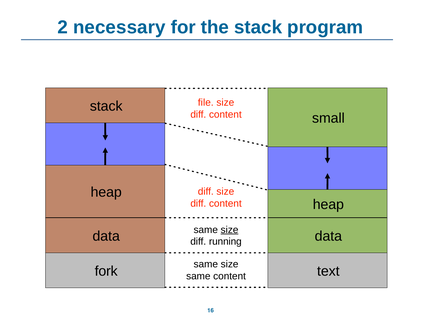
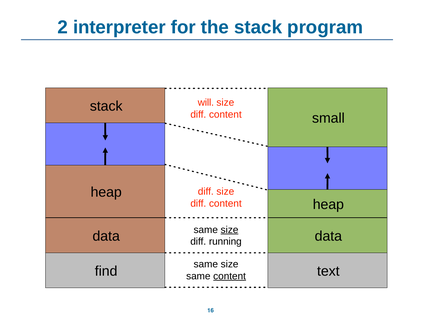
necessary: necessary -> interpreter (119, 27)
file: file -> will (206, 103)
fork: fork -> find (106, 271)
content underline: none -> present (230, 276)
